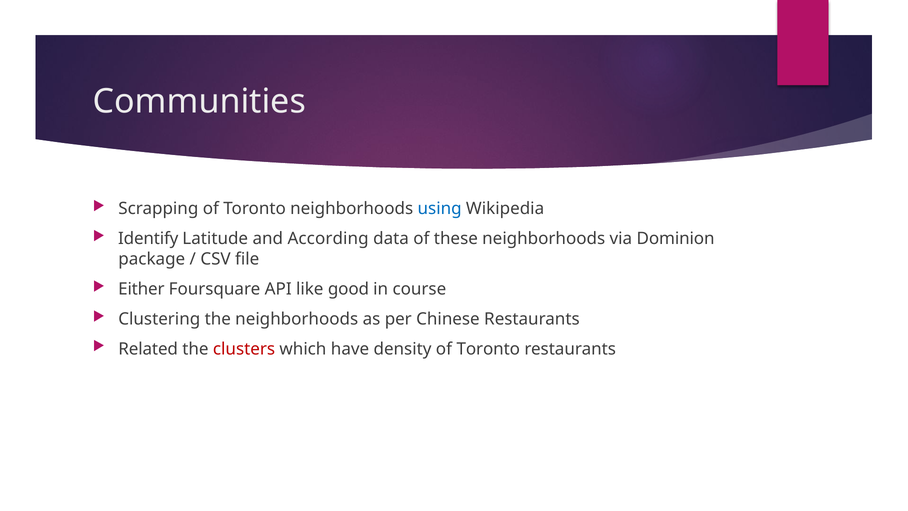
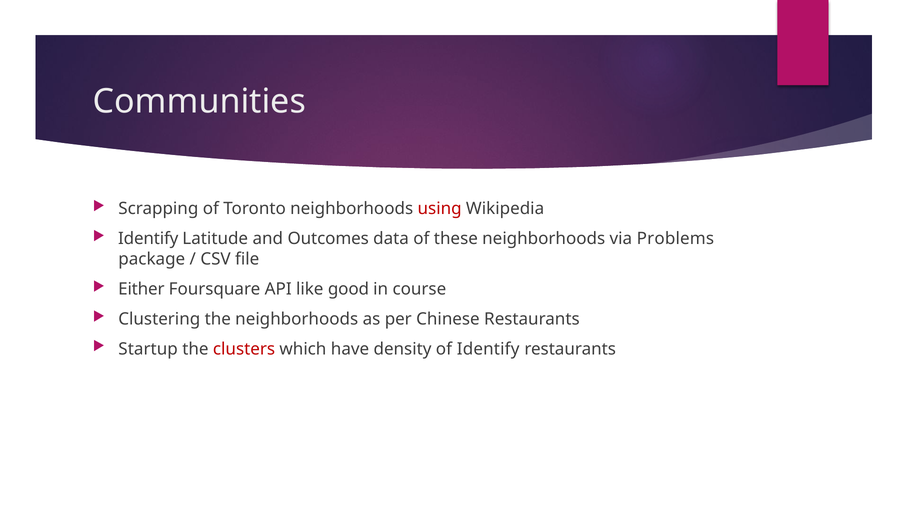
using colour: blue -> red (440, 209)
According: According -> Outcomes (328, 239)
Dominion: Dominion -> Problems (675, 239)
Related: Related -> Startup (148, 349)
density of Toronto: Toronto -> Identify (488, 349)
